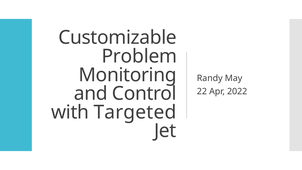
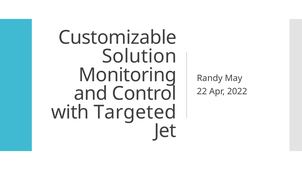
Problem: Problem -> Solution (139, 56)
